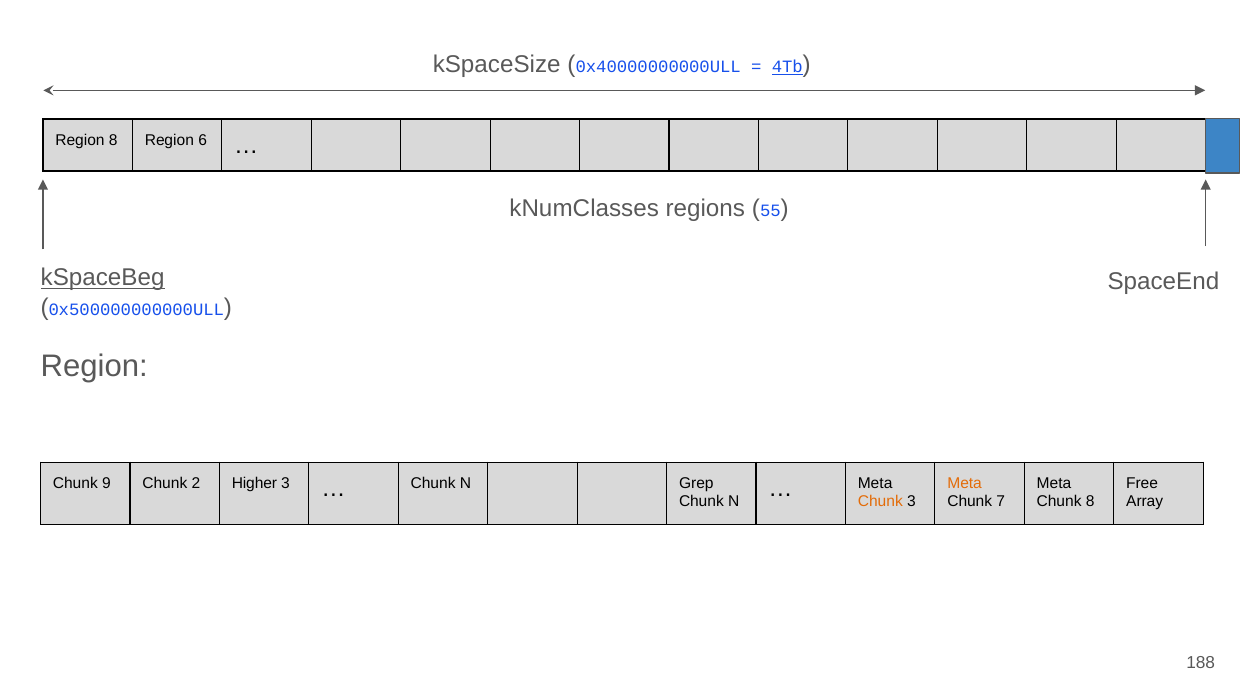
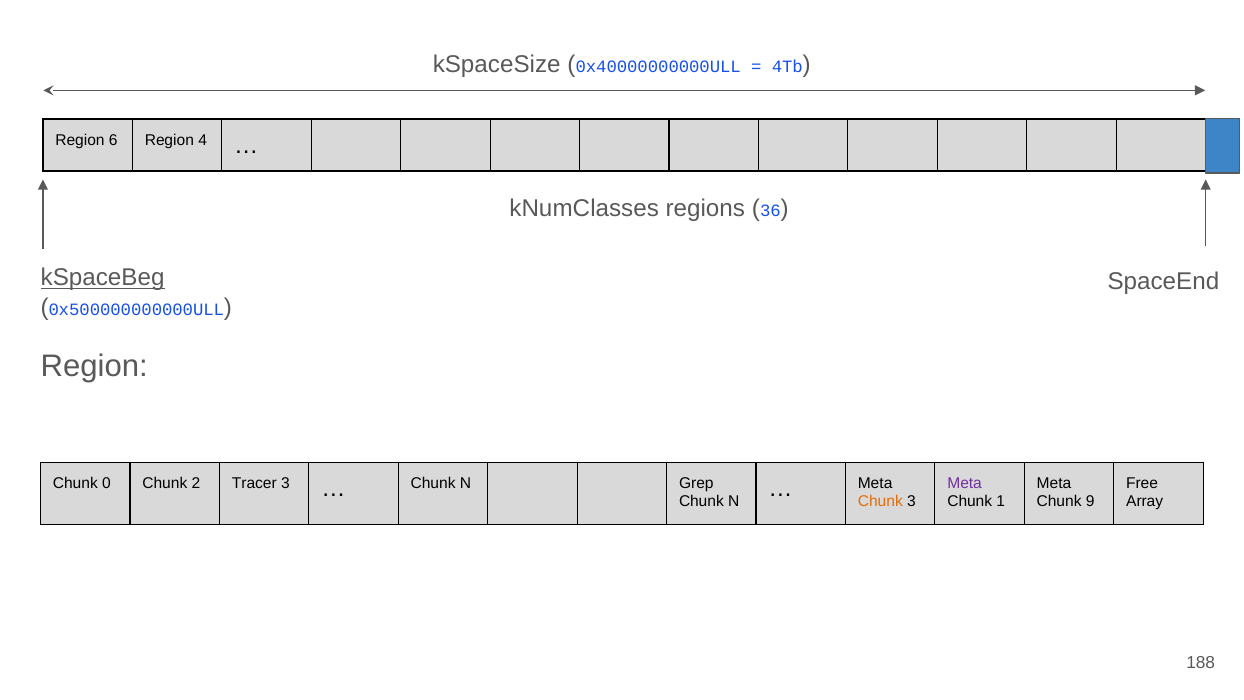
4Tb underline: present -> none (787, 67)
Region 8: 8 -> 6 (113, 140)
6: 6 -> 4 (203, 140)
55: 55 -> 36 (770, 210)
9: 9 -> 0 (106, 483)
Higher: Higher -> Tracer (254, 483)
Meta colour: orange -> purple (965, 483)
7: 7 -> 1 (1001, 501)
Chunk 8: 8 -> 9 (1090, 501)
